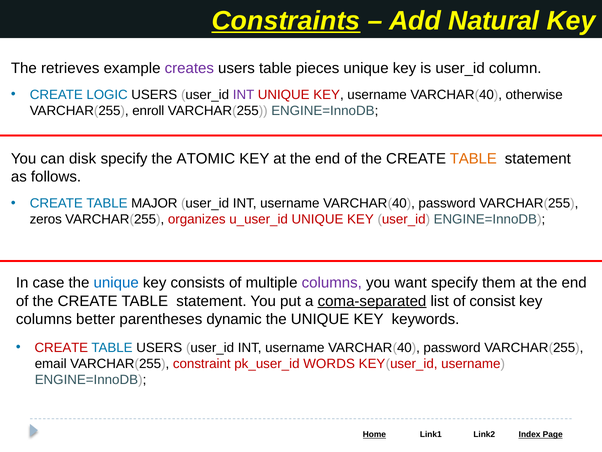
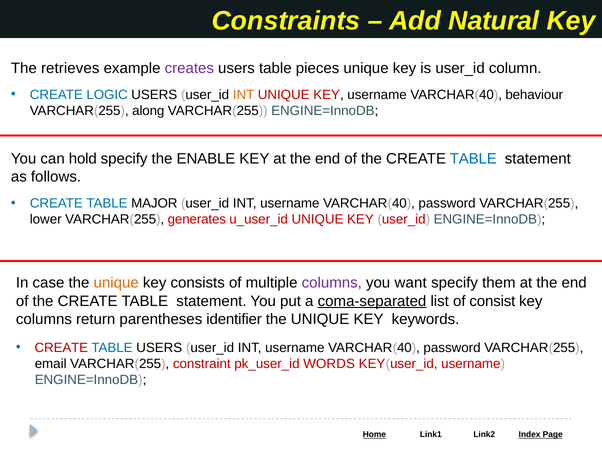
Constraints underline: present -> none (286, 21)
INT colour: purple -> orange (244, 95)
otherwise: otherwise -> behaviour (534, 95)
enroll: enroll -> along (148, 111)
disk: disk -> hold (83, 158)
ATOMIC: ATOMIC -> ENABLE (206, 158)
TABLE colour: orange -> blue (473, 158)
zeros: zeros -> lower (46, 219)
organizes: organizes -> generates (197, 219)
unique colour: blue -> orange (116, 283)
better: better -> return (96, 319)
dynamic: dynamic -> identifier (234, 319)
